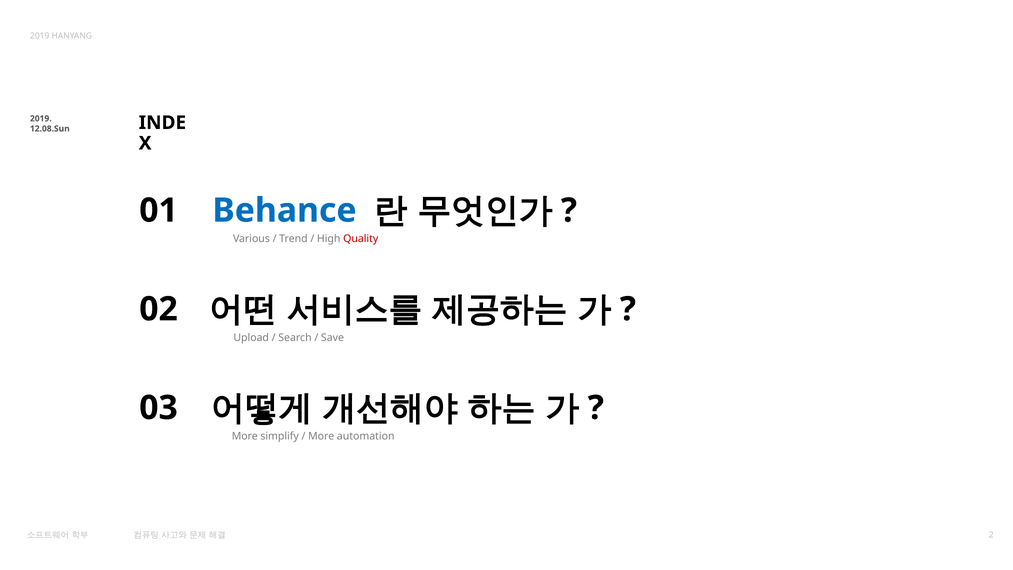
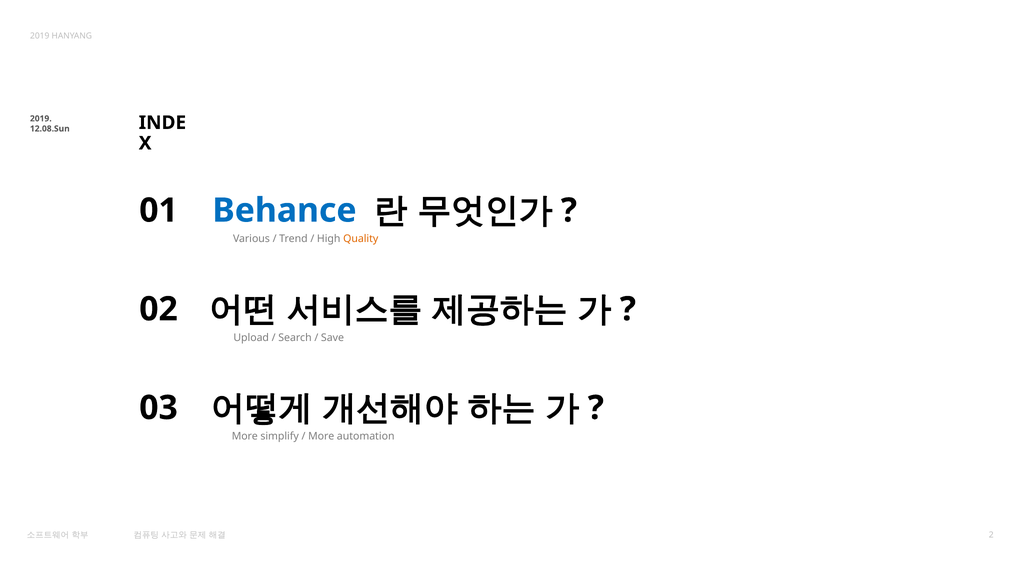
Quality colour: red -> orange (361, 239)
